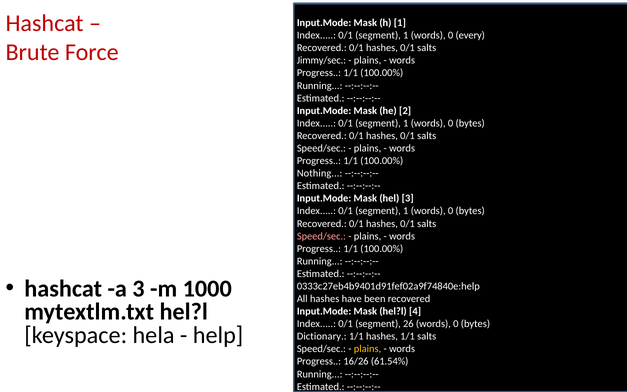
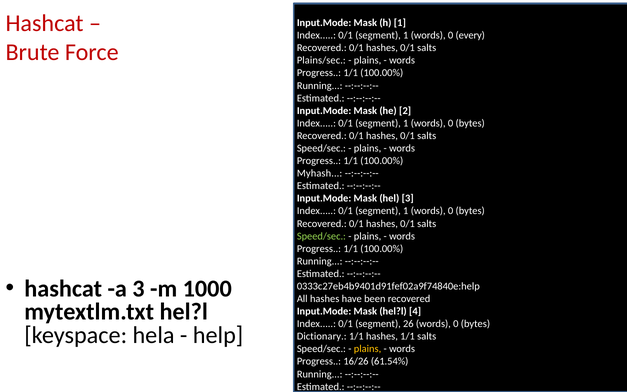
Jimmy/sec: Jimmy/sec -> Plains/sec (321, 60)
Nothing: Nothing -> Myhash (320, 173)
Speed/sec colour: pink -> light green (321, 236)
